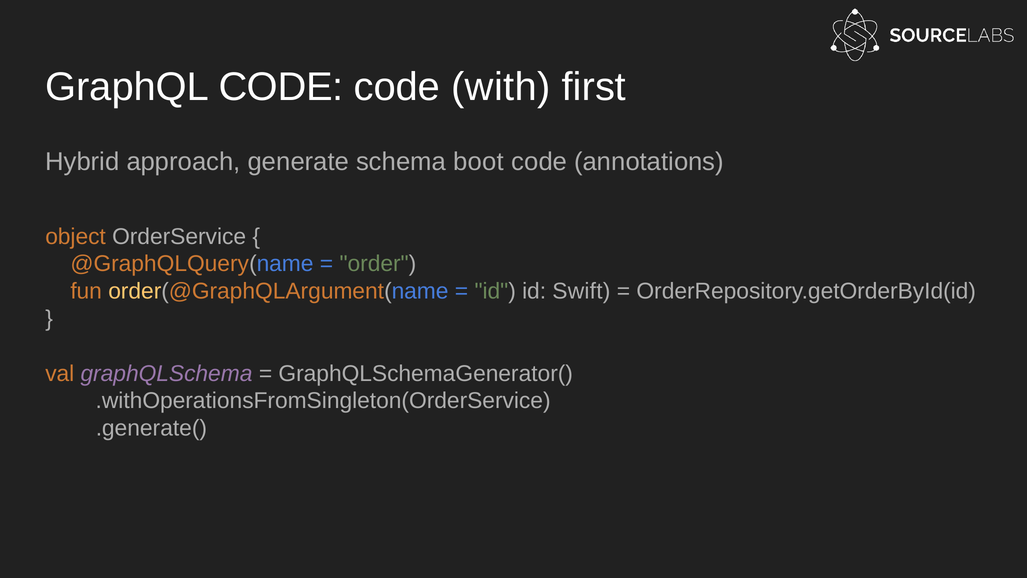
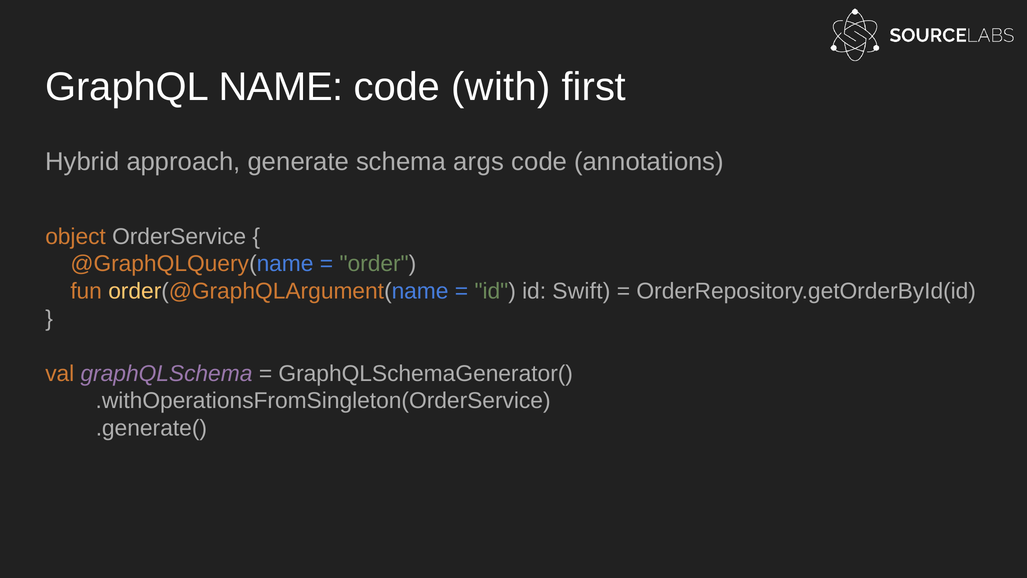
GraphQL CODE: CODE -> NAME (281, 87)
boot: boot -> args (479, 162)
